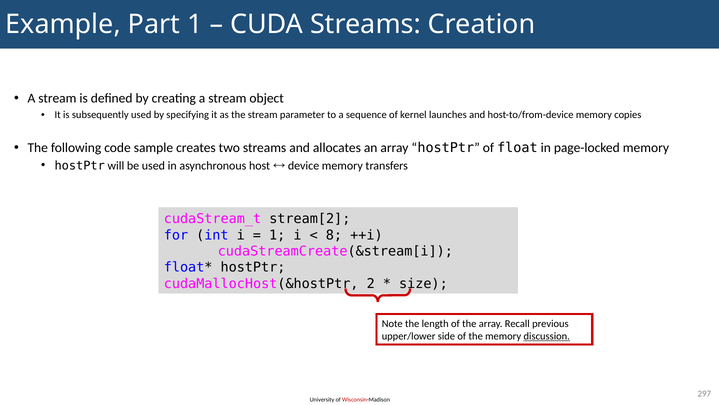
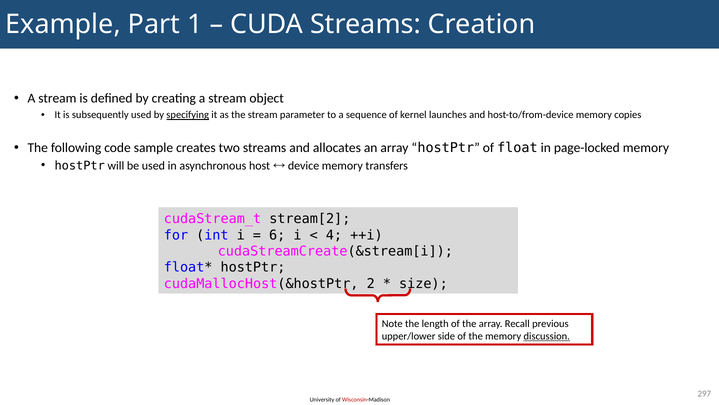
specifying underline: none -> present (188, 115)
1: 1 -> 6 (277, 235)
8: 8 -> 4 (334, 235)
